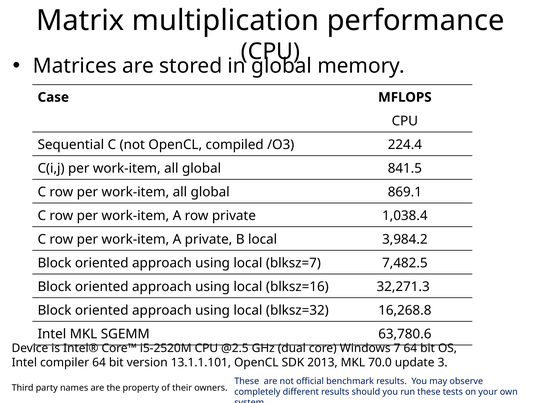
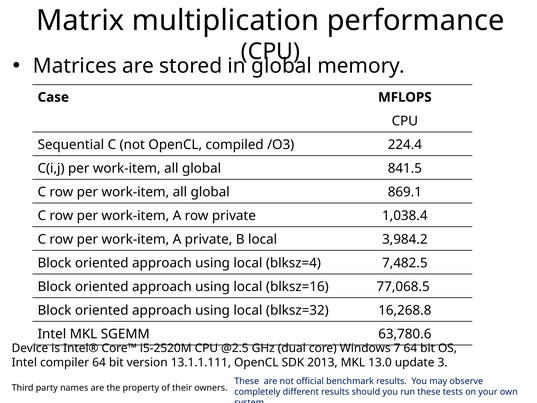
blksz=7: blksz=7 -> blksz=4 (293, 263)
32,271.3: 32,271.3 -> 77,068.5 (403, 287)
13.1.1.101: 13.1.1.101 -> 13.1.1.111 (201, 362)
70.0: 70.0 -> 13.0 (380, 362)
